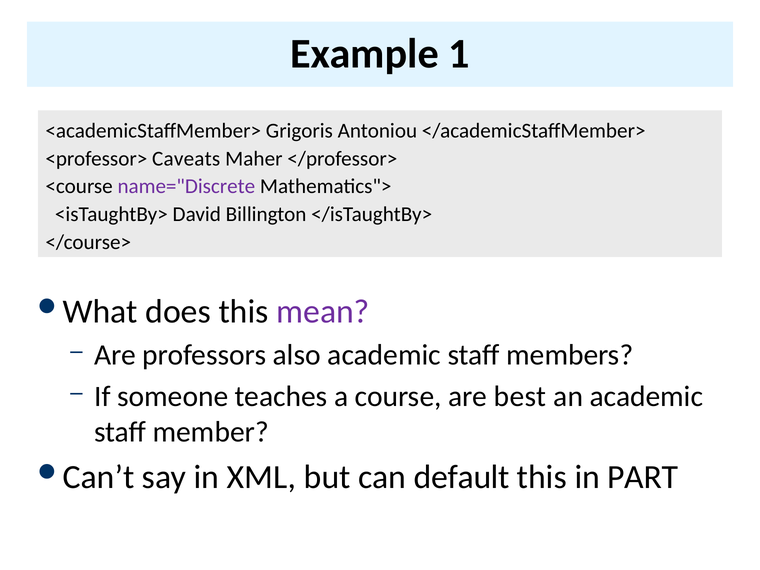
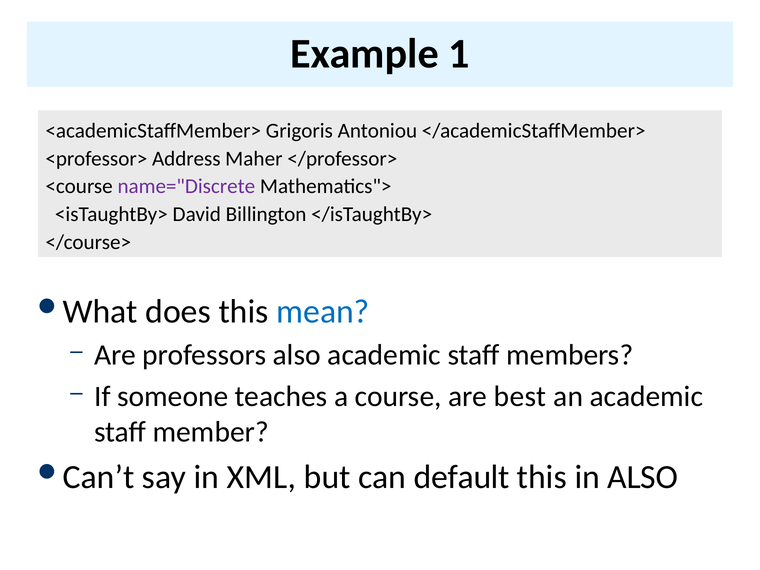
Caveats: Caveats -> Address (186, 159)
mean colour: purple -> blue (323, 311)
in PART: PART -> ALSO (643, 477)
